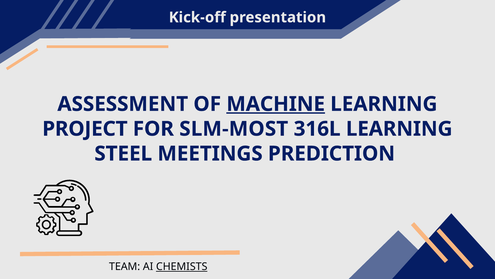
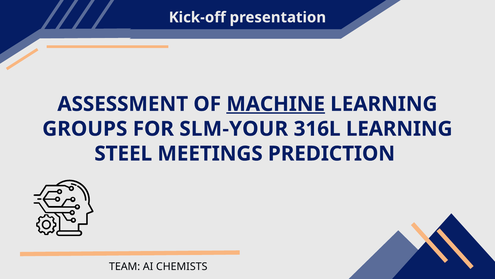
PROJECT: PROJECT -> GROUPS (85, 129)
SLM-MOST: SLM-MOST -> SLM-YOUR (234, 129)
CHEMISTS underline: present -> none (182, 266)
